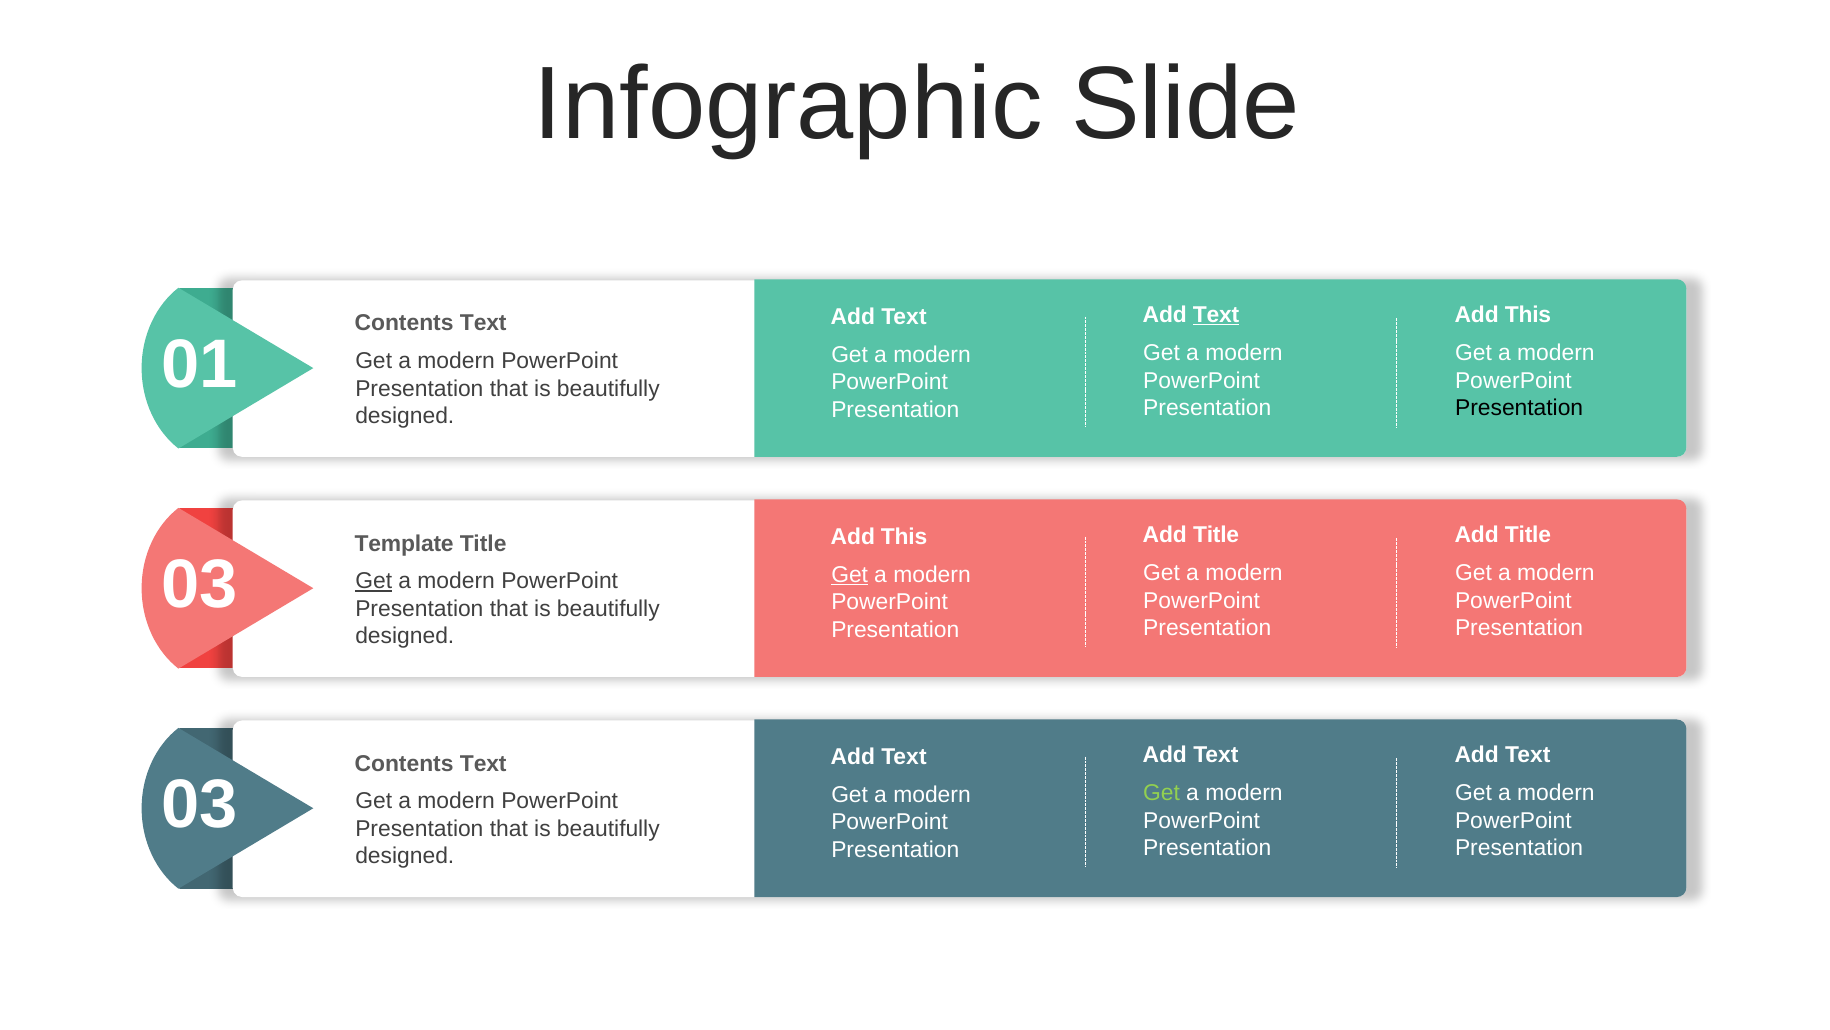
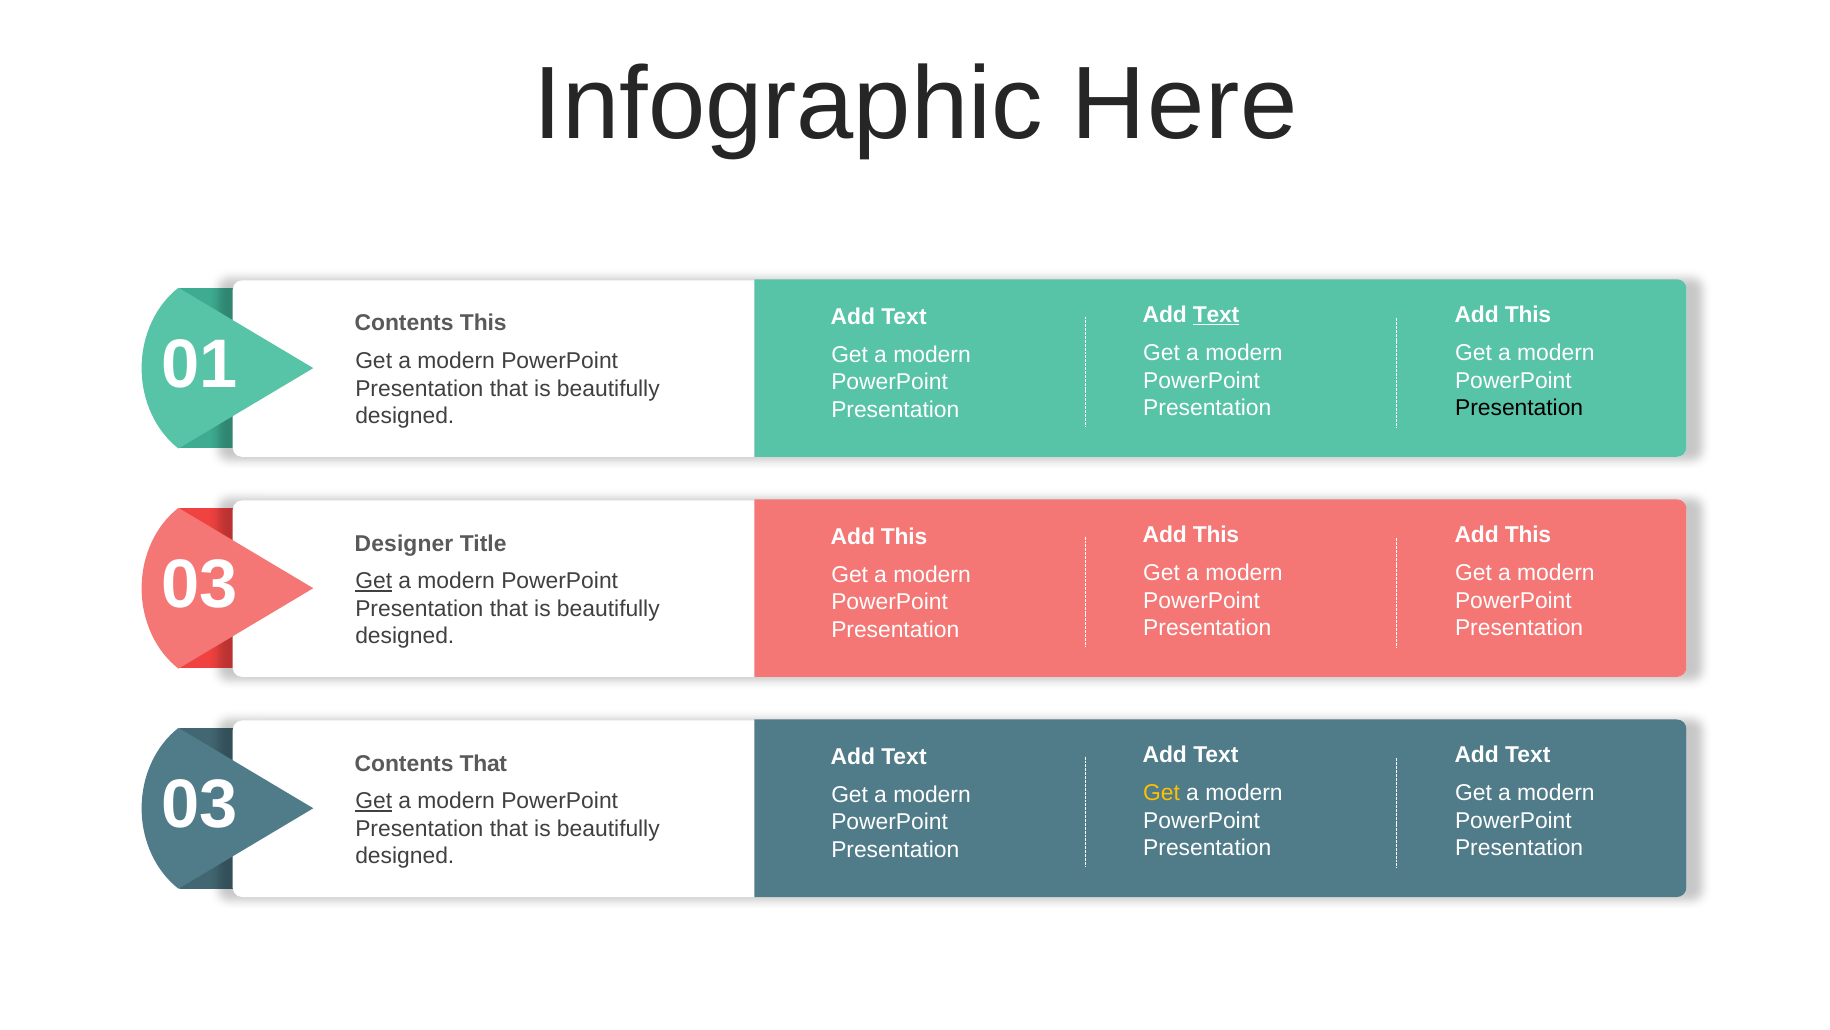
Slide: Slide -> Here (1185, 105)
Text: Text -> This (483, 323)
Title: Title -> This (1216, 535)
Title: Title -> This (1528, 535)
Template: Template -> Designer (404, 543)
Get underline: present -> none (850, 574)
Text: Text -> That (483, 763)
Get colour: light green -> yellow (1162, 793)
Get underline: none -> present (374, 801)
